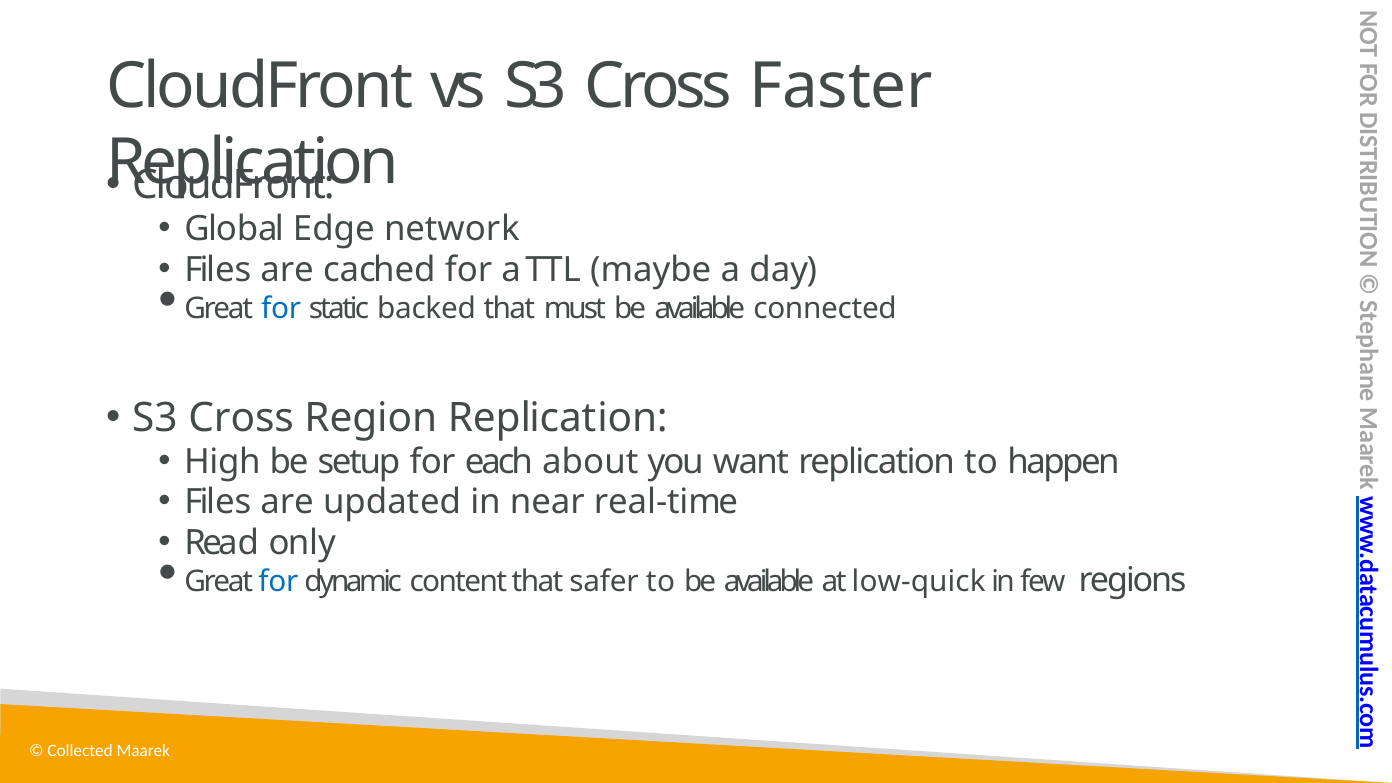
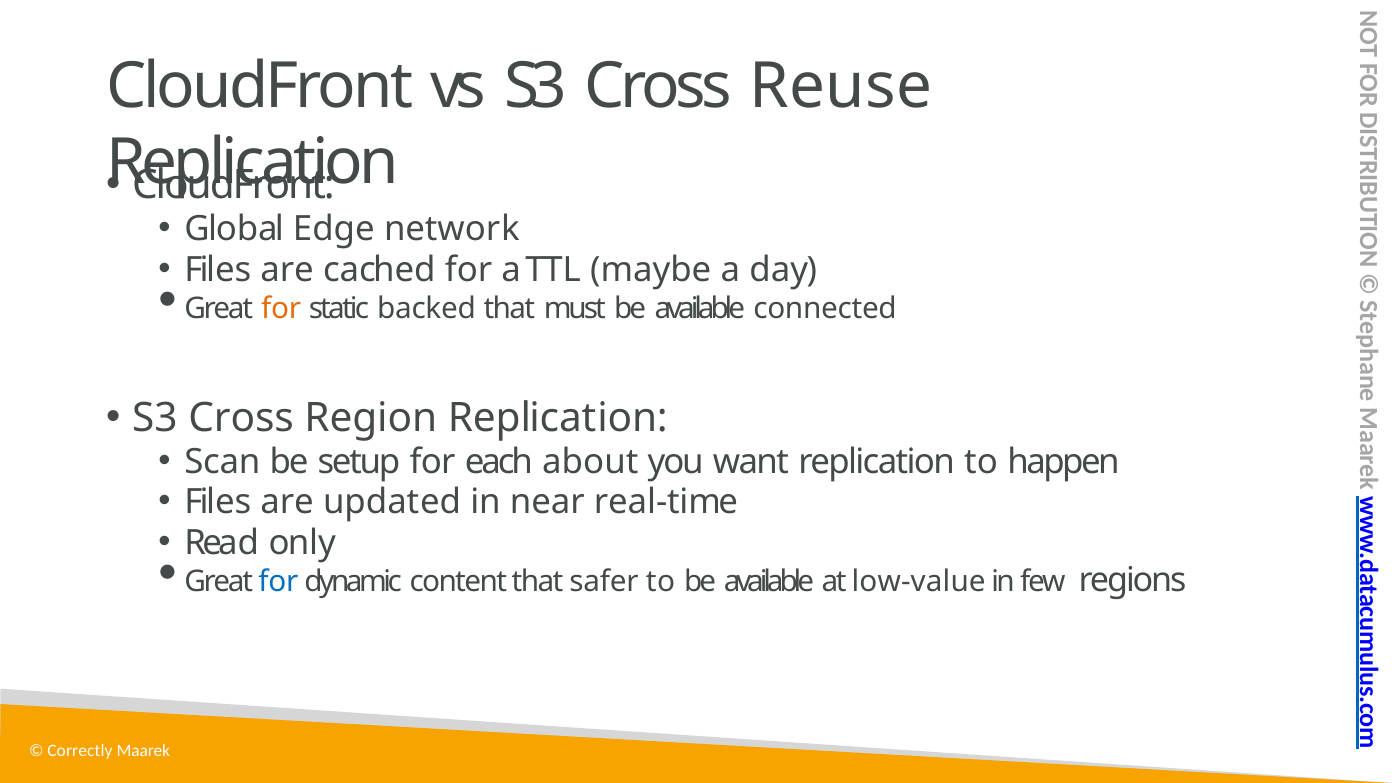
Faster: Faster -> Reuse (841, 86)
for colour: blue -> orange (281, 309)
High: High -> Scan (222, 462)
low-quick: low-quick -> low-value (919, 582)
Collected: Collected -> Correctly (80, 751)
